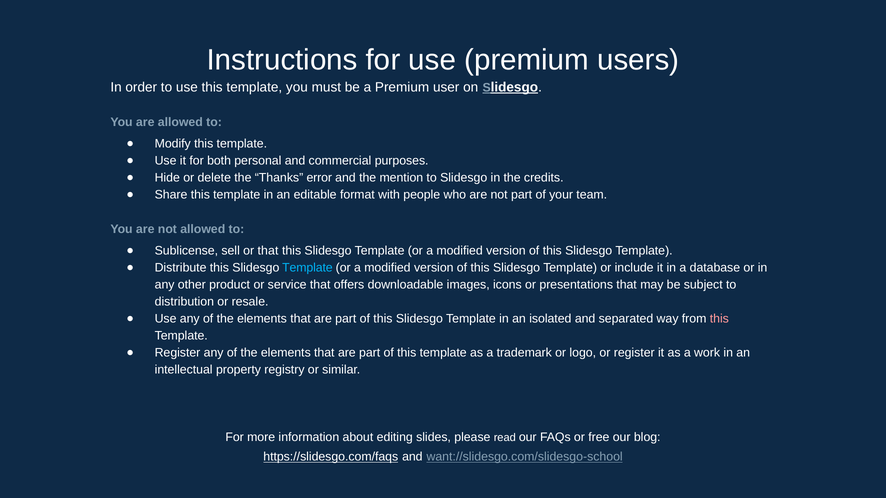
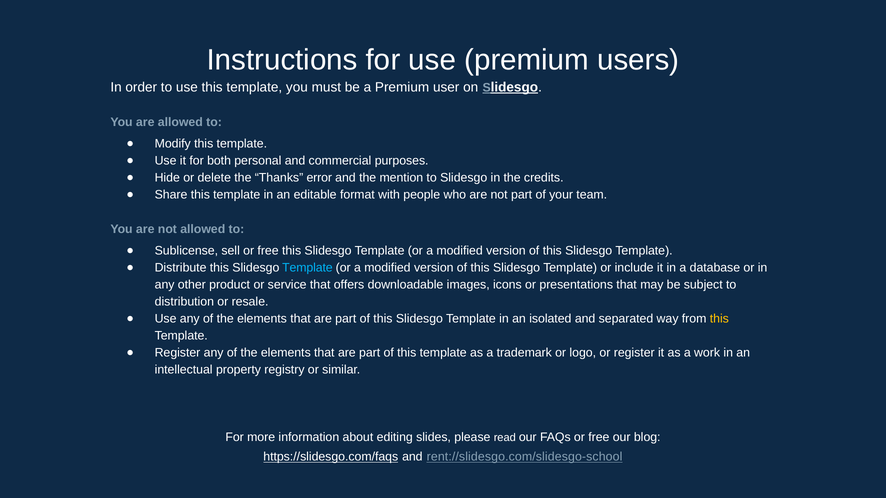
sell or that: that -> free (268, 251)
this colour: pink -> yellow (719, 319)
want://slidesgo.com/slidesgo-school: want://slidesgo.com/slidesgo-school -> rent://slidesgo.com/slidesgo-school (525, 457)
